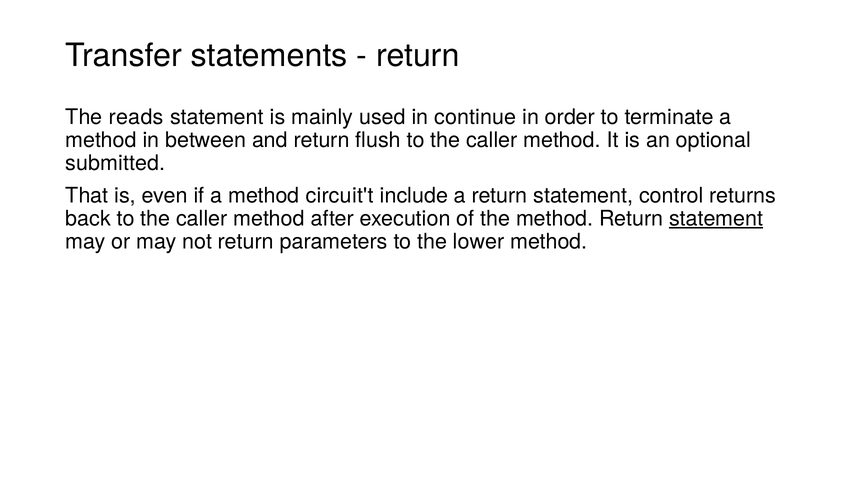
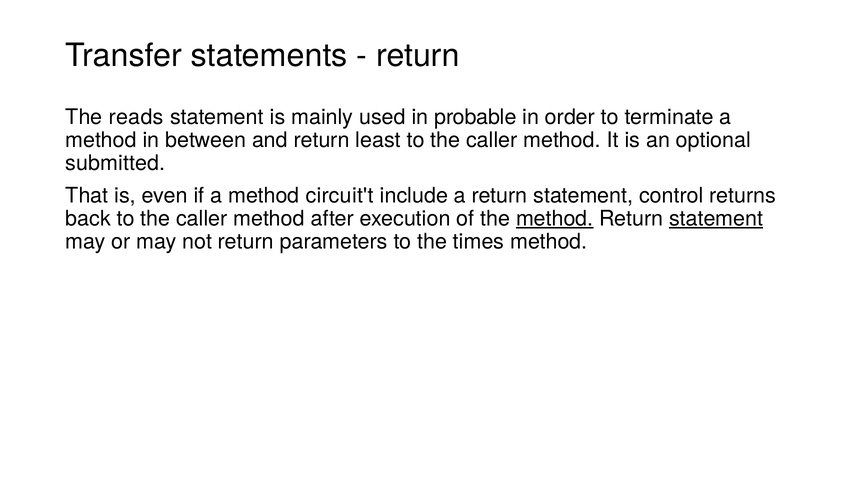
continue: continue -> probable (475, 117)
flush: flush -> least (378, 140)
method underline: none -> present (555, 219)
lower: lower -> times (479, 242)
